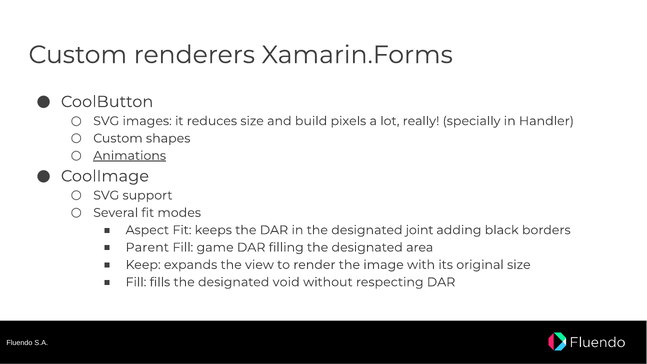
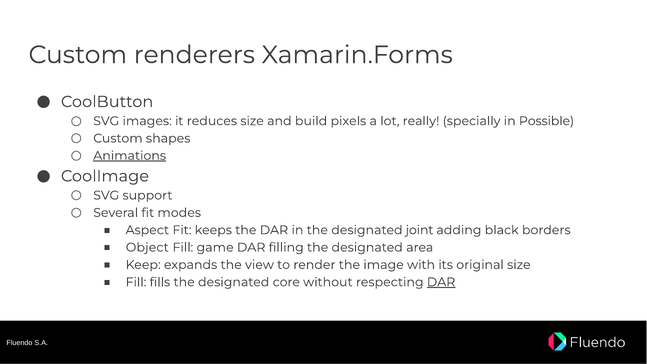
Handler: Handler -> Possible (546, 121)
Parent: Parent -> Object (147, 247)
void: void -> core (286, 282)
DAR underline: none -> present (441, 282)
